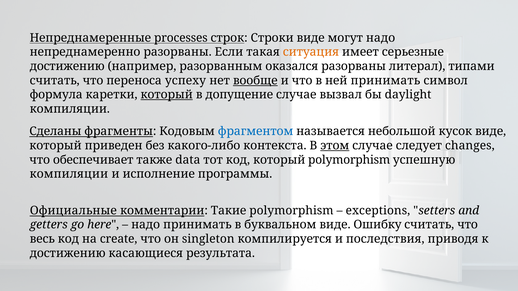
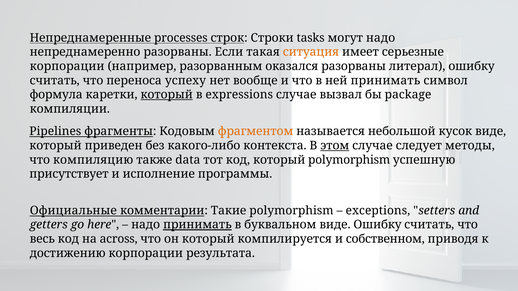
Строки виде: виде -> tasks (311, 38)
достижению: достижению -> корпорации (67, 66)
литерал типами: типами -> ошибку (472, 66)
вообще underline: present -> none (255, 81)
допущение: допущение -> expressions (239, 95)
daylight: daylight -> package (408, 95)
Сделаны: Сделаны -> Pipelines (55, 132)
фрагментом colour: blue -> orange (256, 132)
changes: changes -> методы (470, 146)
обеспечивает: обеспечивает -> компиляцию (93, 160)
компиляции: компиляции -> присутствует (69, 174)
принимать underline: none -> present (197, 225)
create: create -> across (119, 239)
он singleton: singleton -> который (208, 239)
последствия: последствия -> собственном (385, 239)
достижению касающиеся: касающиеся -> корпорации (146, 254)
